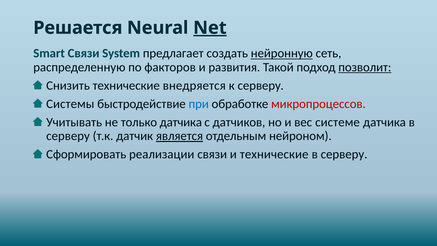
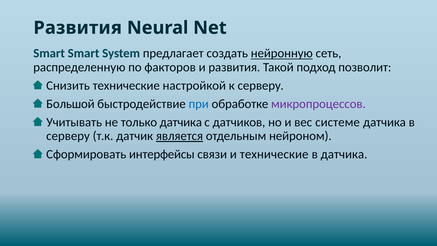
Решается: Решается -> Развития (78, 28)
Net underline: present -> none (210, 28)
Smart Связи: Связи -> Smart (84, 53)
позволит underline: present -> none (365, 67)
внедряется: внедряется -> настройкой (194, 85)
Системы: Системы -> Большой (70, 104)
микропроцессов colour: red -> purple (318, 104)
реализации: реализации -> интерфейсы (162, 154)
серверу: серверу -> датчика (344, 154)
